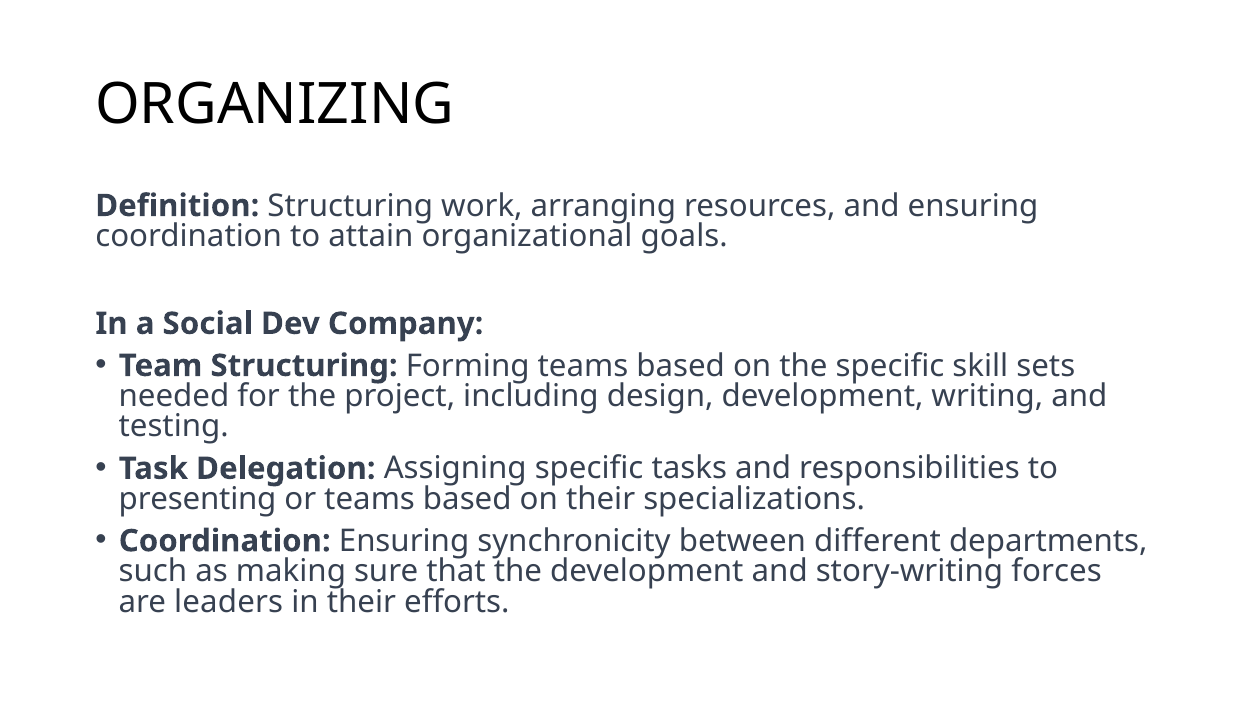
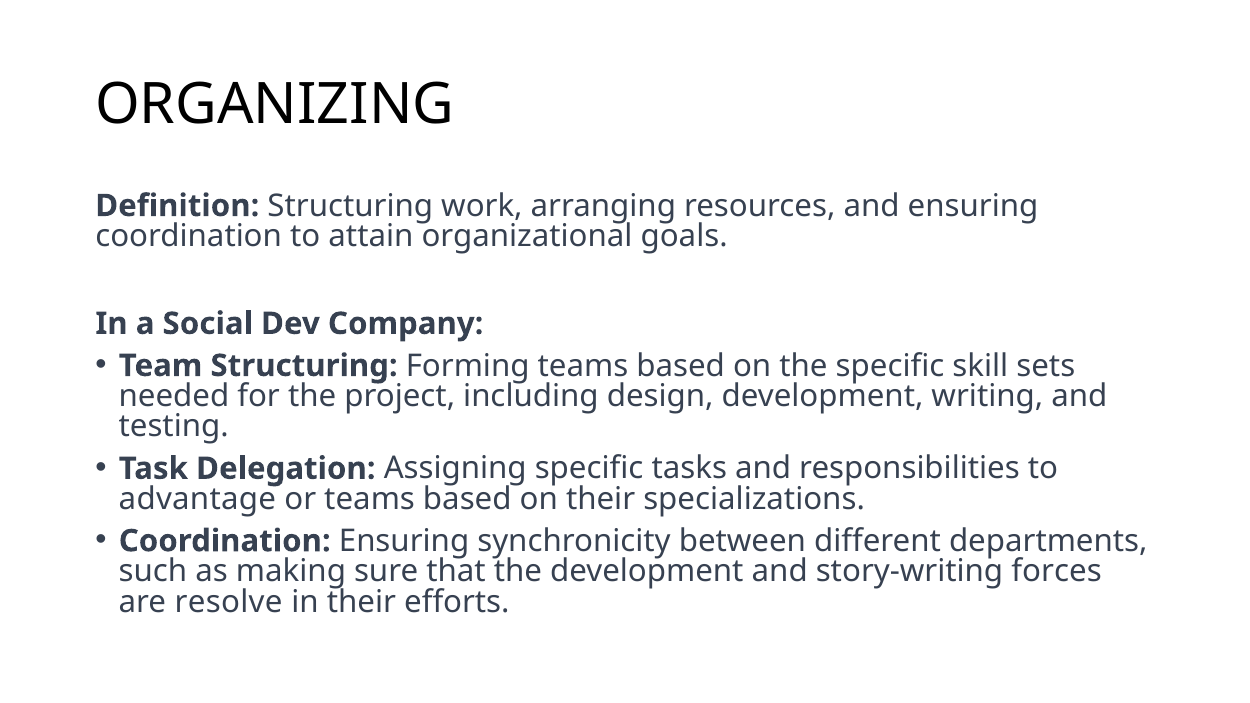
presenting: presenting -> advantage (197, 499)
leaders: leaders -> resolve (229, 602)
